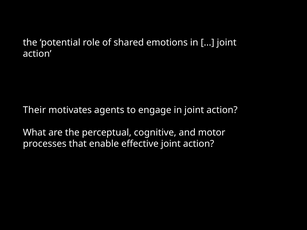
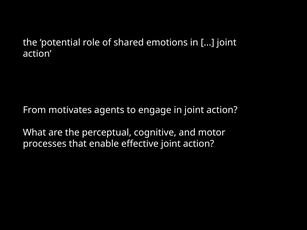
Their: Their -> From (34, 110)
